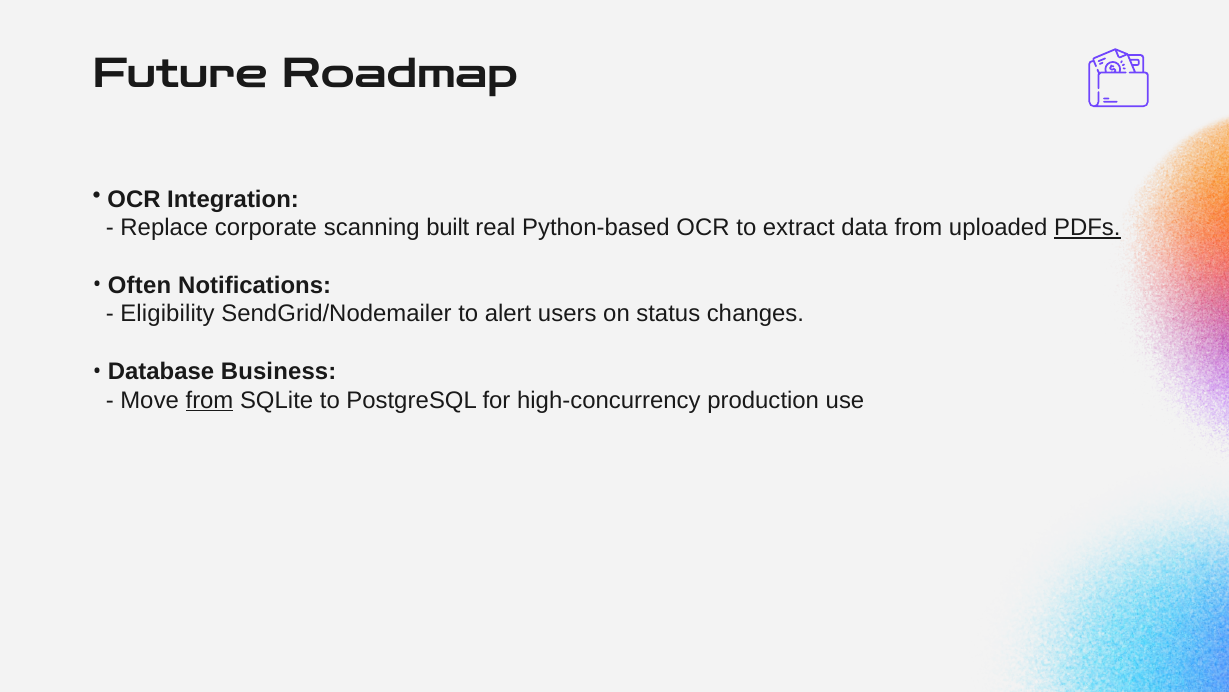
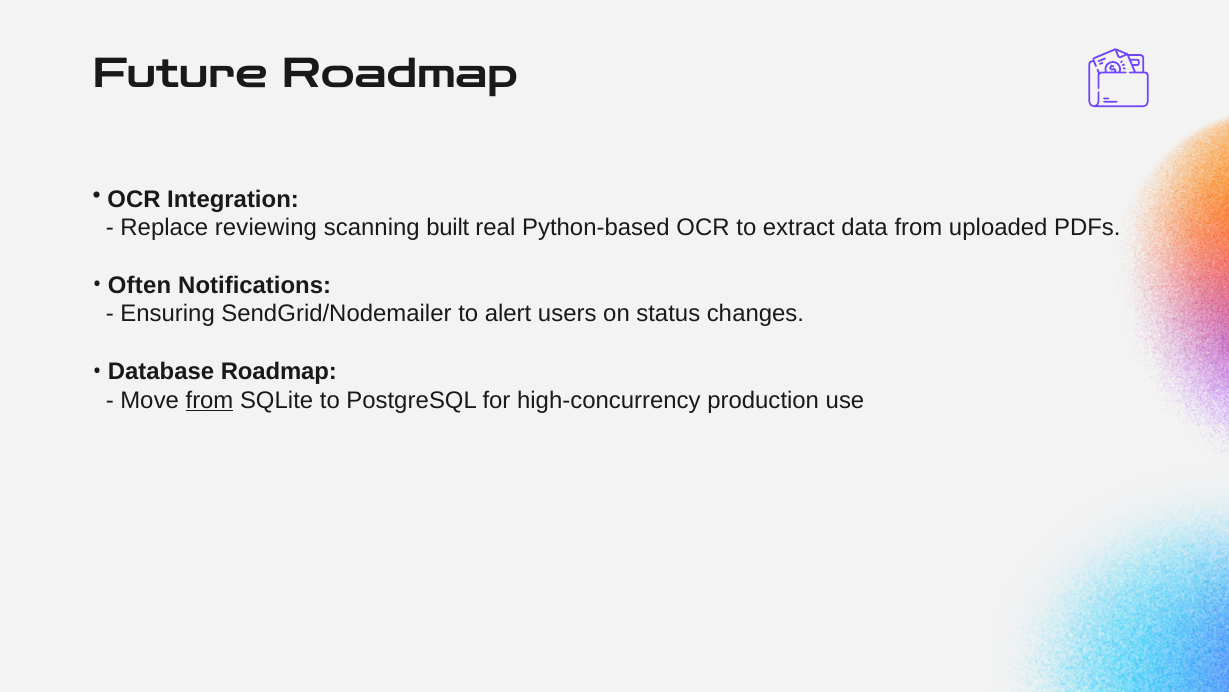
corporate: corporate -> reviewing (266, 228)
PDFs underline: present -> none (1087, 228)
Eligibility: Eligibility -> Ensuring (168, 314)
Database Business: Business -> Roadmap (279, 371)
